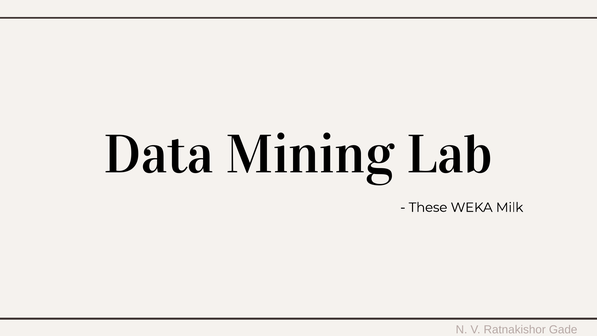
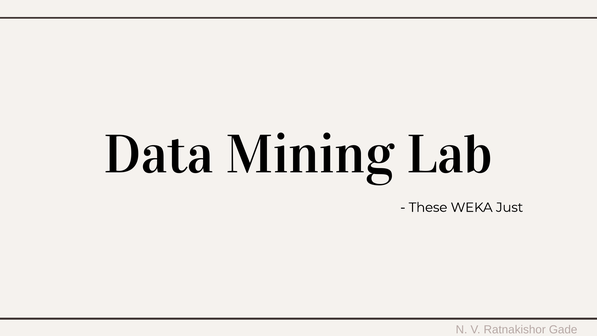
Milk: Milk -> Just (510, 207)
